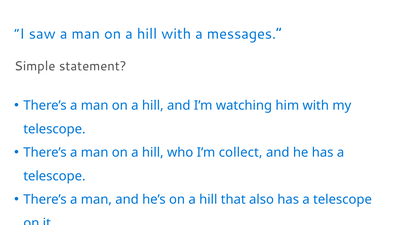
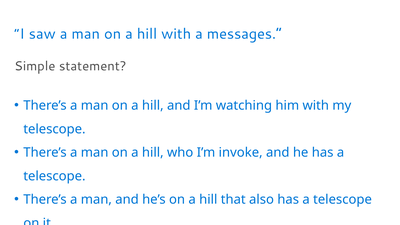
collect: collect -> invoke (241, 153)
